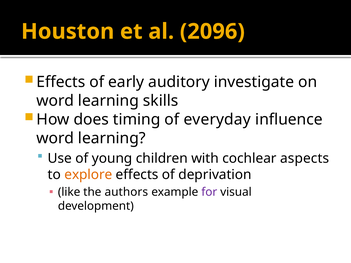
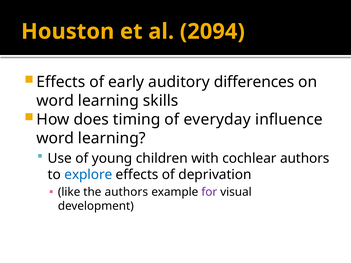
2096: 2096 -> 2094 (212, 32)
investigate: investigate -> differences (254, 82)
cochlear aspects: aspects -> authors (305, 158)
explore colour: orange -> blue (88, 175)
